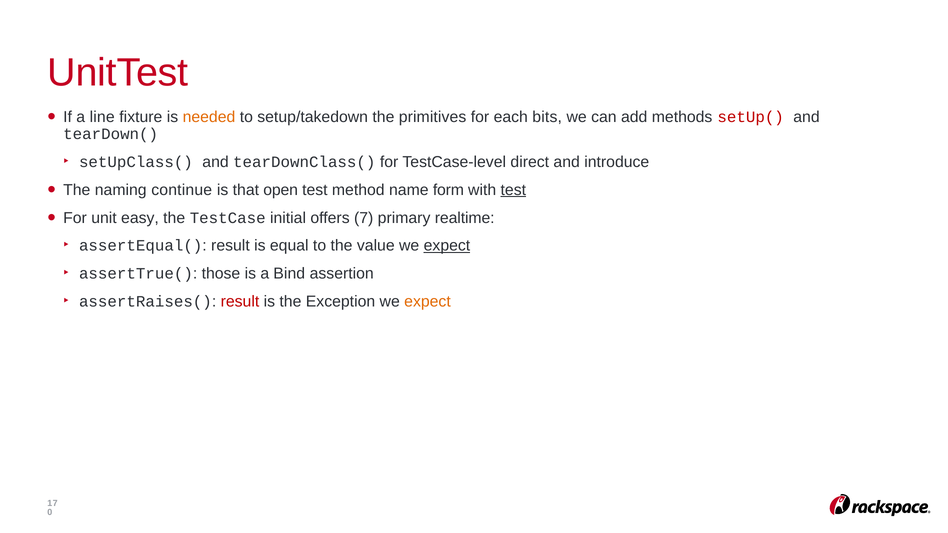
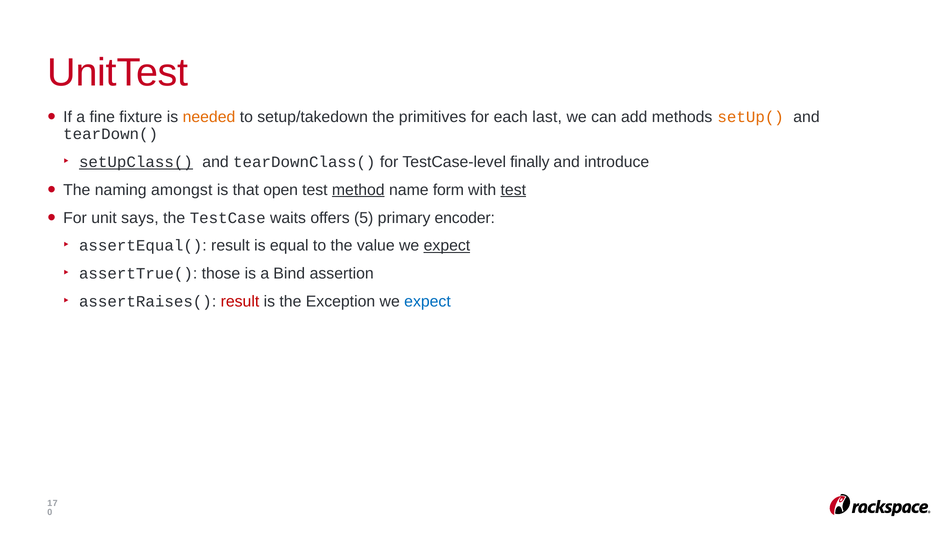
line: line -> fine (102, 117)
bits: bits -> last (547, 117)
setUp( colour: red -> orange (751, 117)
setUpClass( underline: none -> present (136, 162)
direct: direct -> finally (530, 162)
continue: continue -> amongst (182, 190)
method underline: none -> present (358, 190)
easy: easy -> says (140, 218)
initial: initial -> waits (288, 218)
7: 7 -> 5 (364, 218)
realtime: realtime -> encoder (465, 218)
expect colour: orange -> blue (427, 302)
